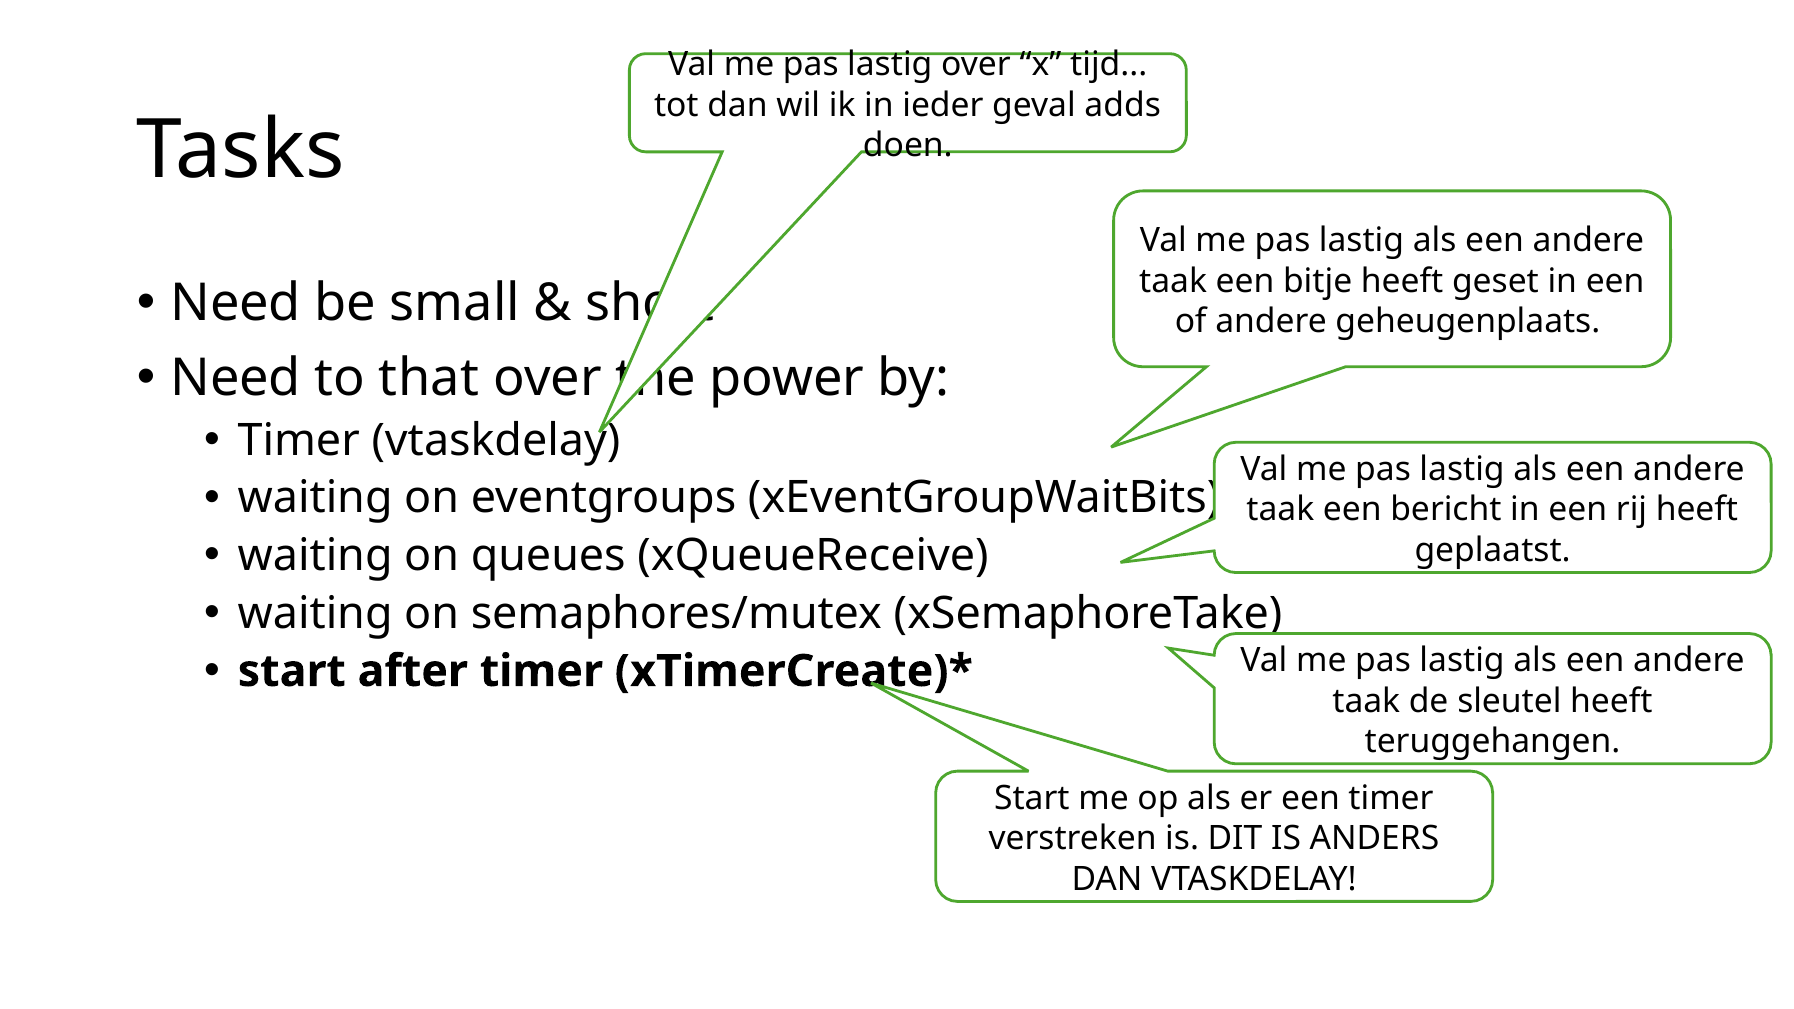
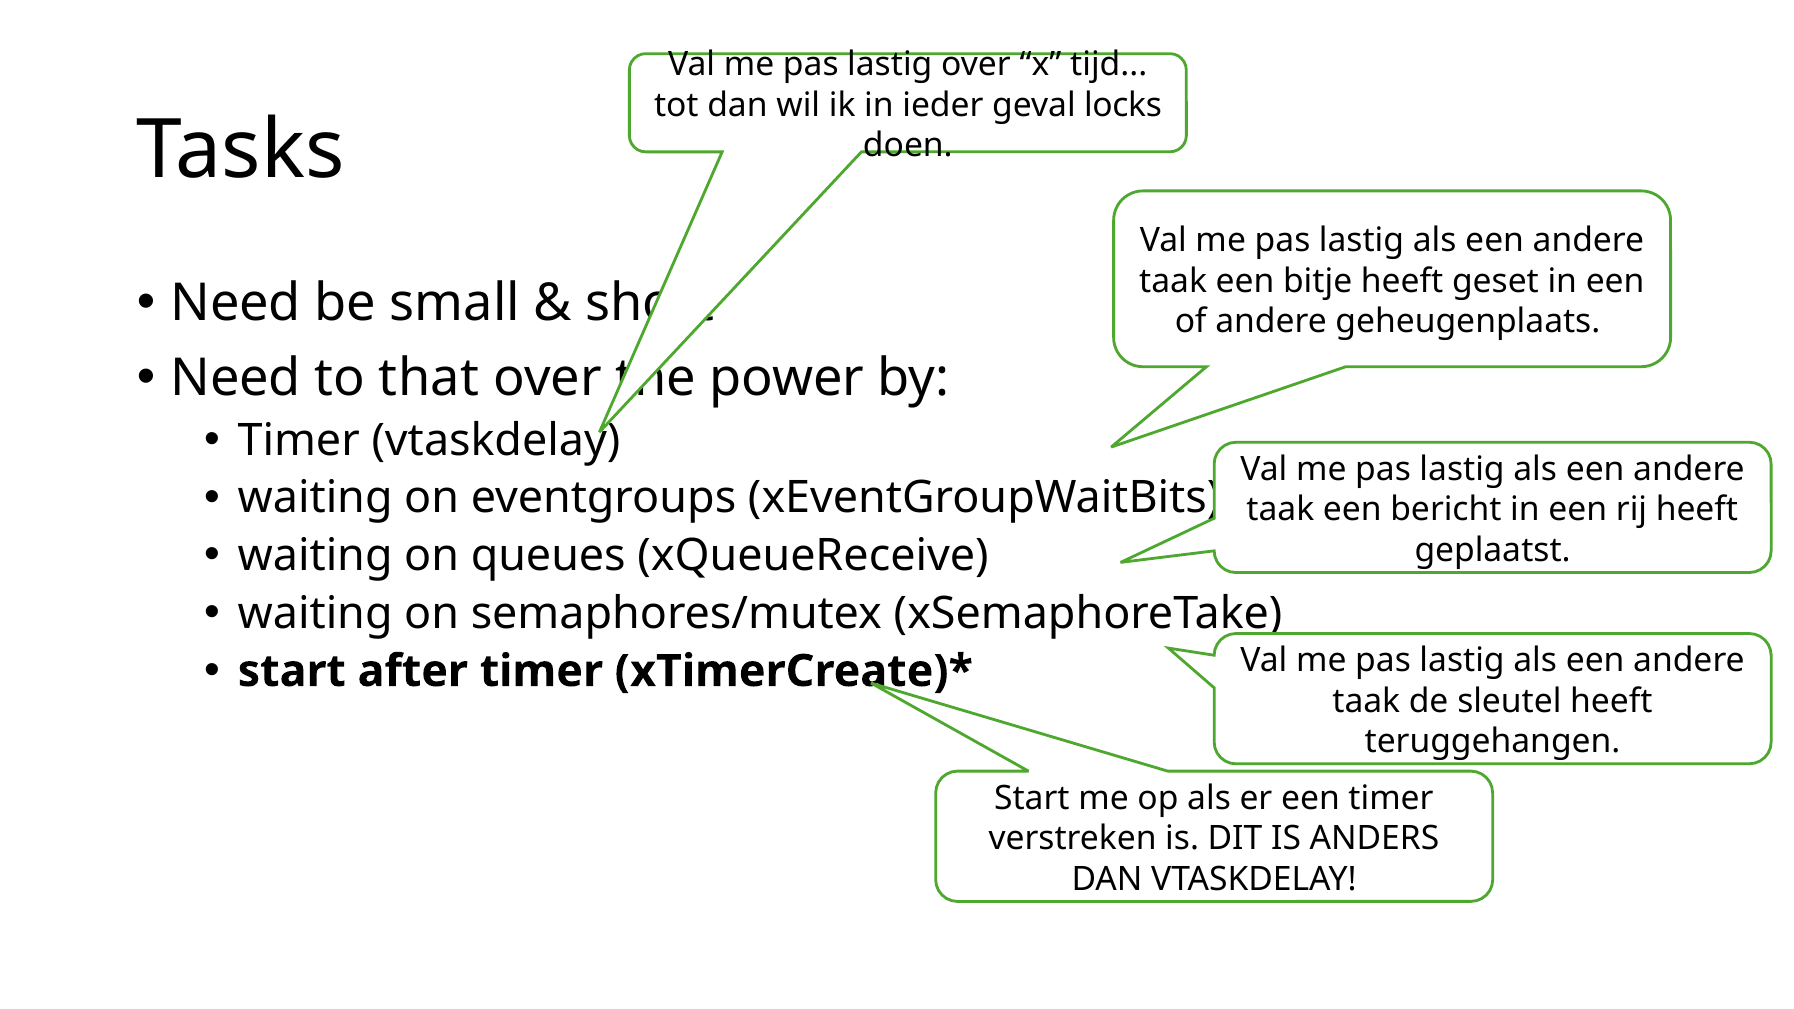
adds: adds -> locks (1123, 105)
